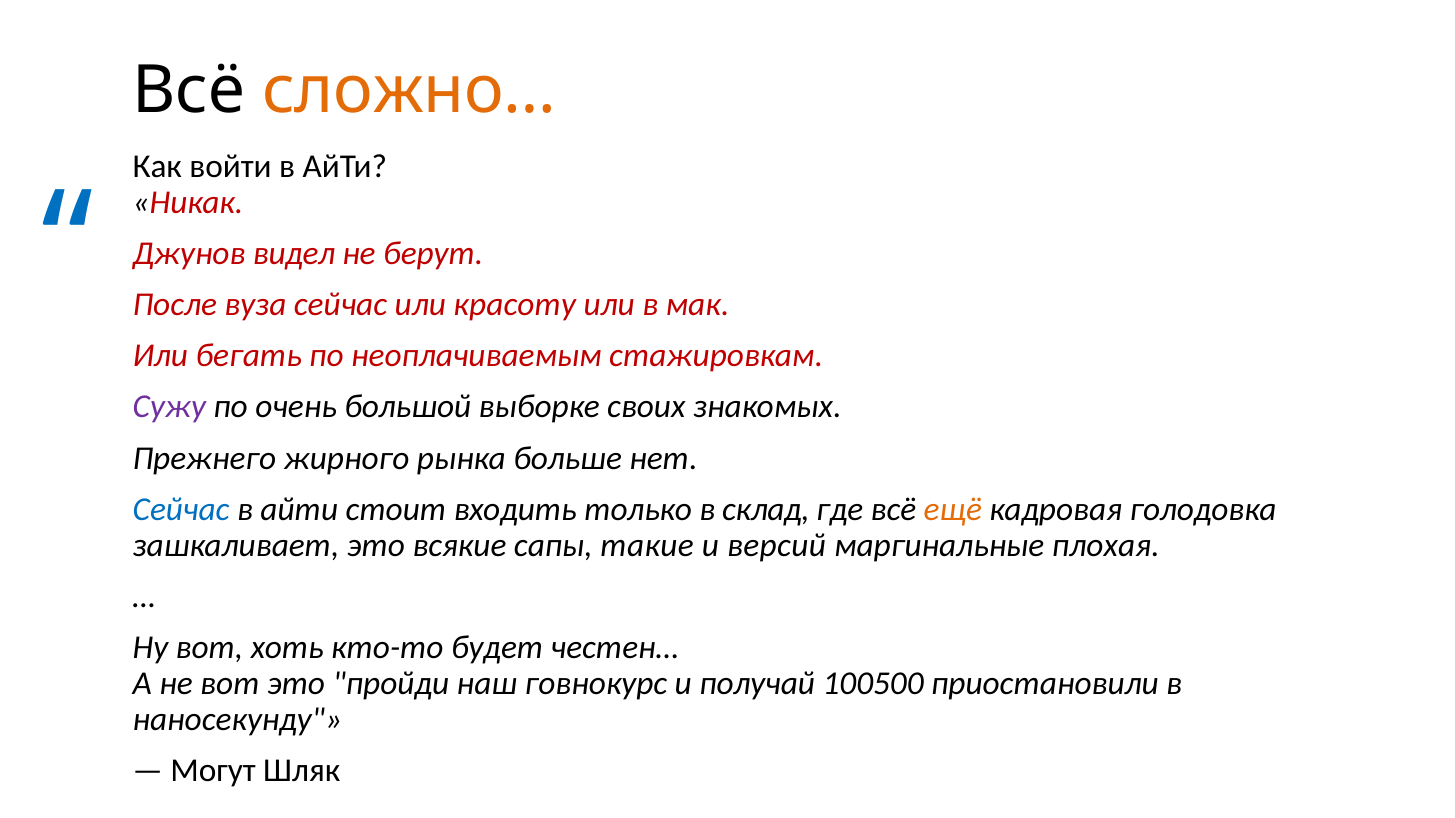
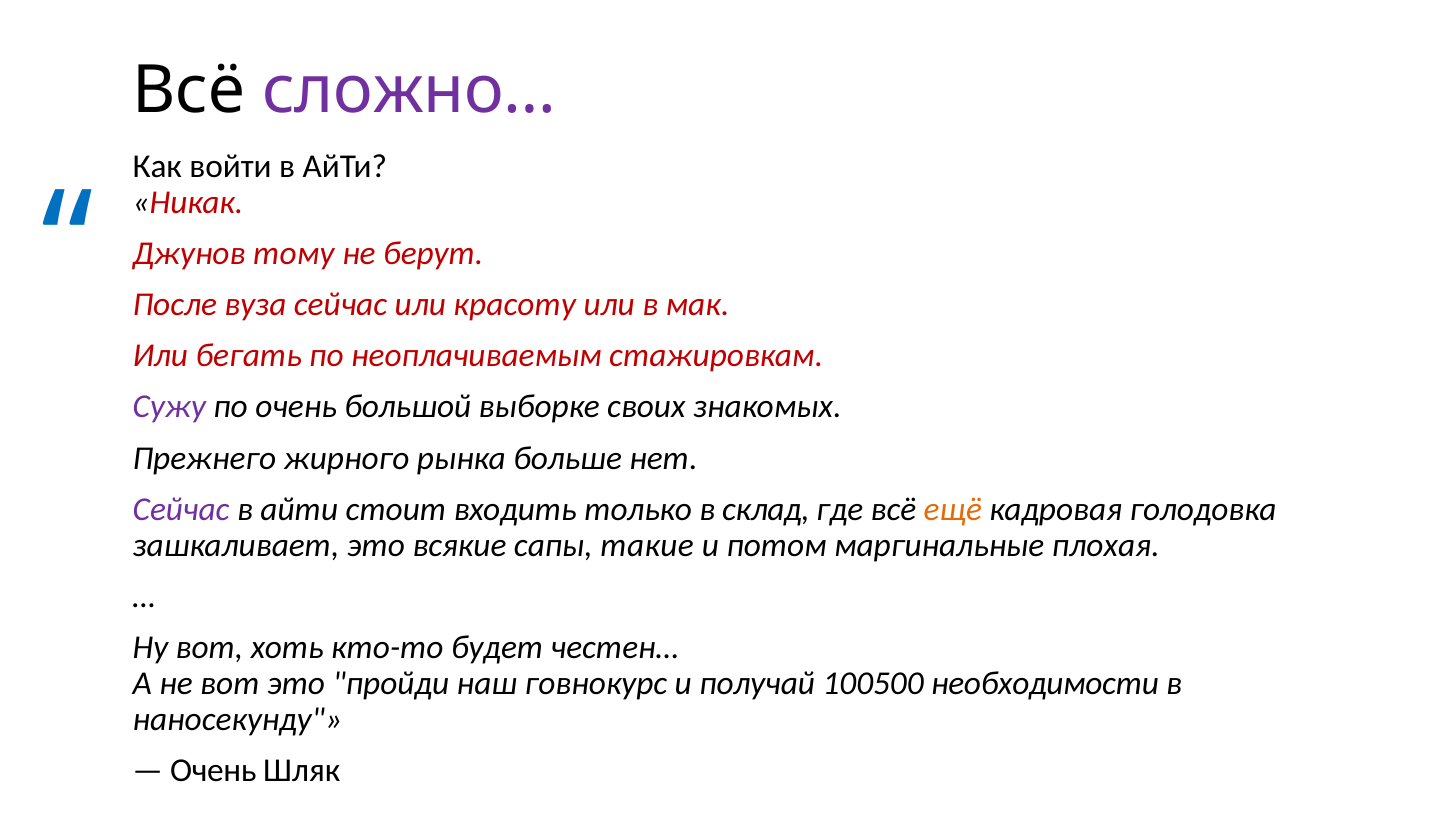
сложно… colour: orange -> purple (409, 91)
видел: видел -> тому (294, 254)
Сейчас colour: blue -> purple (181, 509)
версий: версий -> потом (777, 545)
приостановили: приостановили -> необходимости (1045, 684)
Могут: Могут -> Очень (213, 771)
